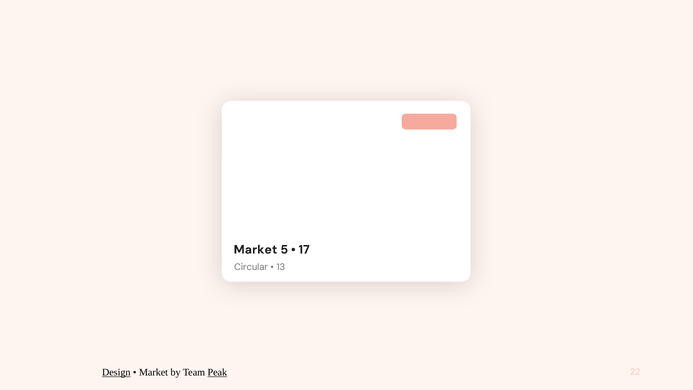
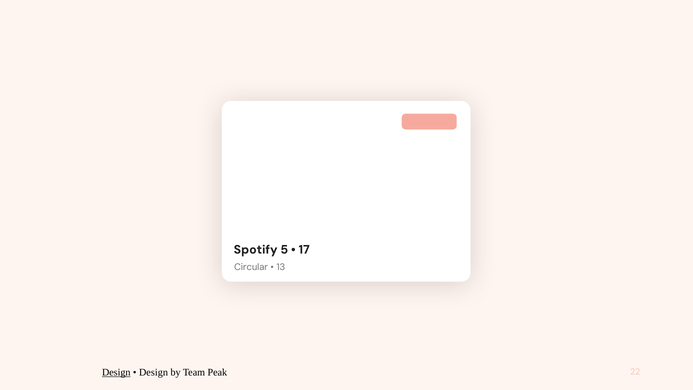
Market: Market -> Spotify (256, 249)
Market: Market -> Design (153, 372)
Peak underline: present -> none (217, 372)
